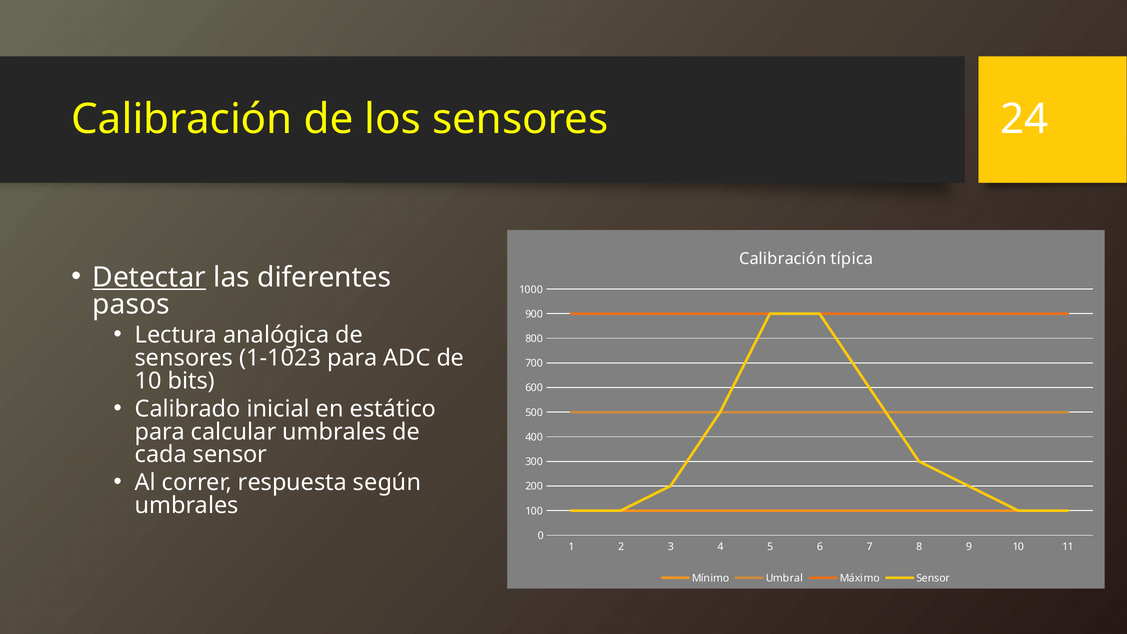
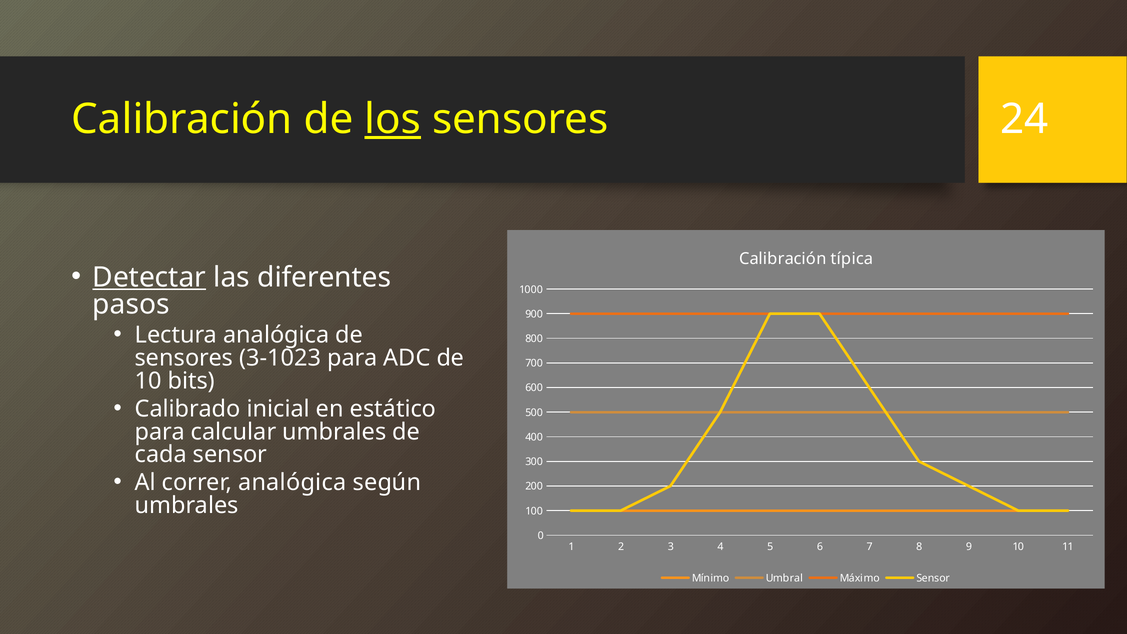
los underline: none -> present (393, 119)
1-1023: 1-1023 -> 3-1023 (280, 358)
correr respuesta: respuesta -> analógica (292, 483)
